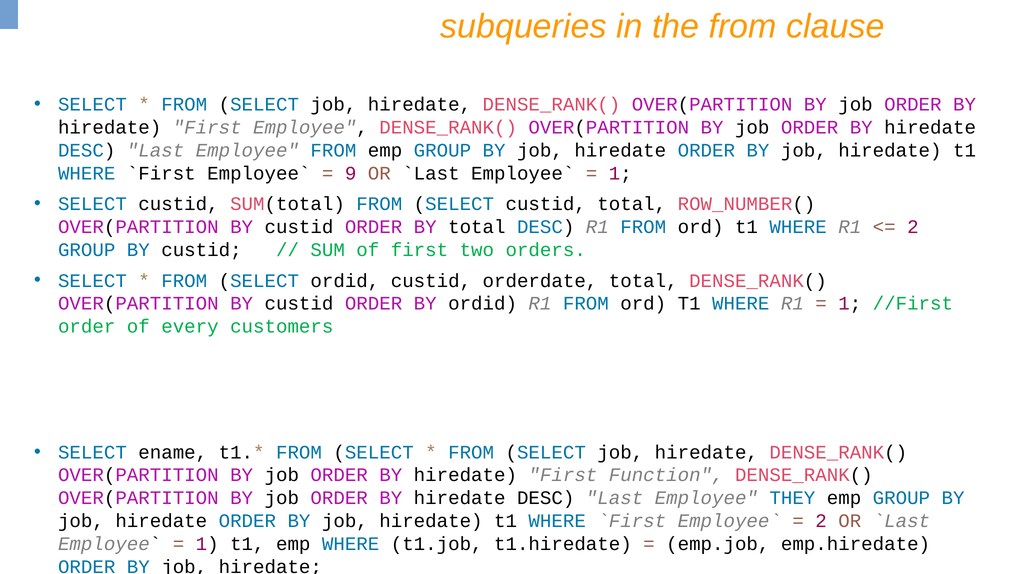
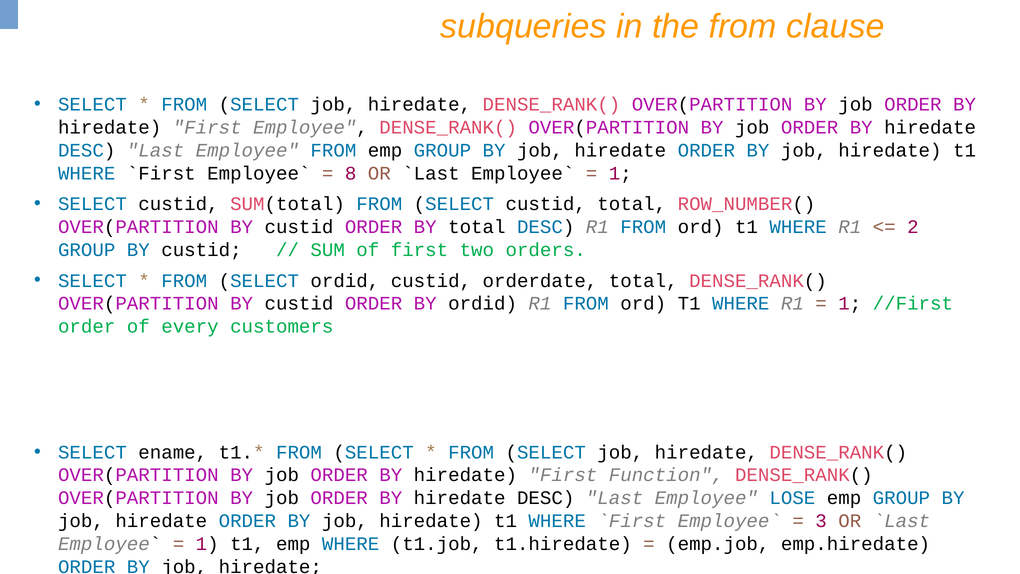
9: 9 -> 8 (351, 173)
THEY: THEY -> LOSE (792, 498)
2: 2 -> 3 (821, 521)
